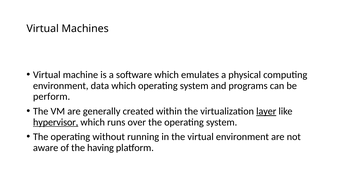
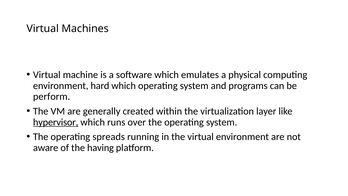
data: data -> hard (100, 86)
layer underline: present -> none (266, 111)
without: without -> spreads (109, 137)
